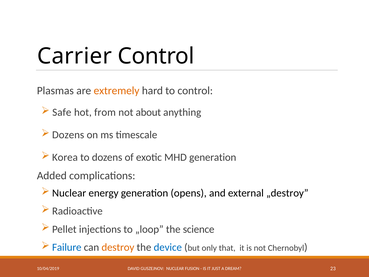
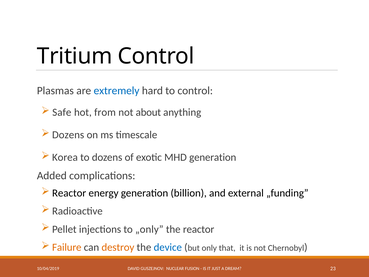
Carrier: Carrier -> Tritium (75, 56)
extremely colour: orange -> blue (117, 91)
Nuclear: Nuclear -> Reactor (69, 193)
opens: opens -> billion (189, 193)
„destroy: „destroy -> „funding (287, 193)
„loop: „loop -> „only (149, 229)
the science: science -> reactor (199, 229)
Failure colour: blue -> orange (67, 247)
